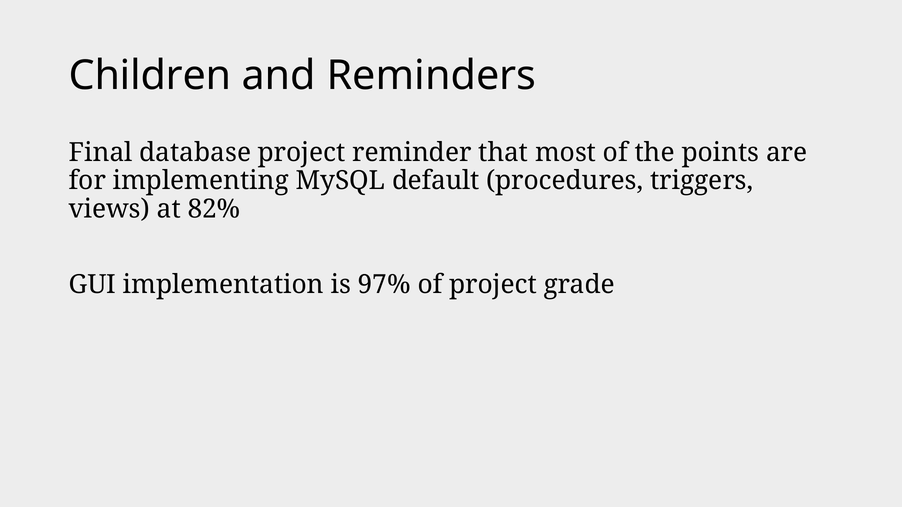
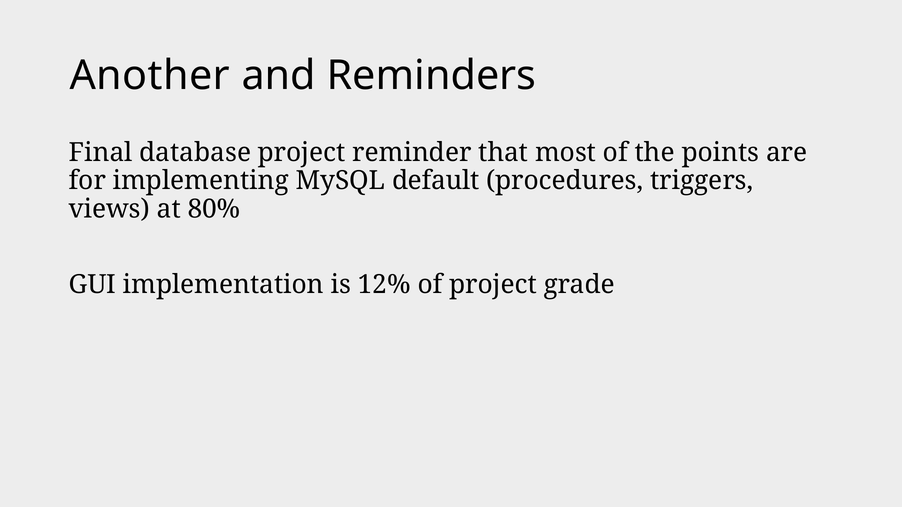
Children: Children -> Another (150, 76)
82%: 82% -> 80% (214, 209)
97%: 97% -> 12% (384, 285)
